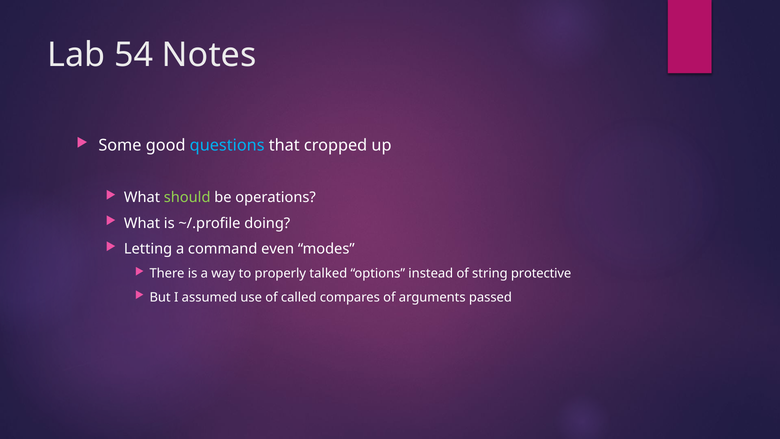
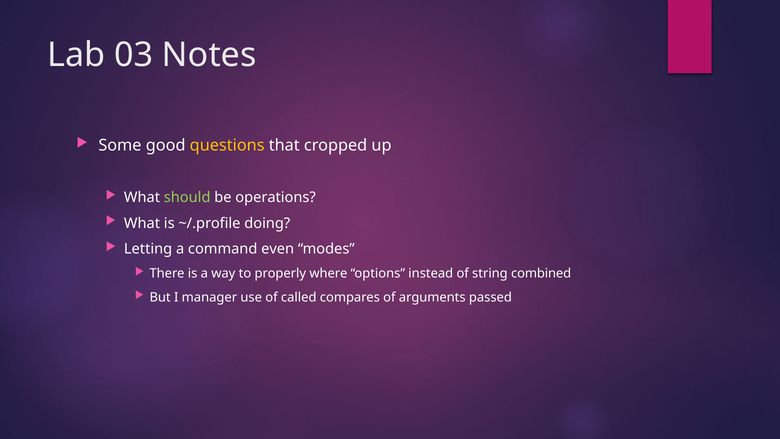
54: 54 -> 03 (134, 55)
questions colour: light blue -> yellow (227, 145)
talked: talked -> where (328, 273)
protective: protective -> combined (541, 273)
assumed: assumed -> manager (209, 297)
